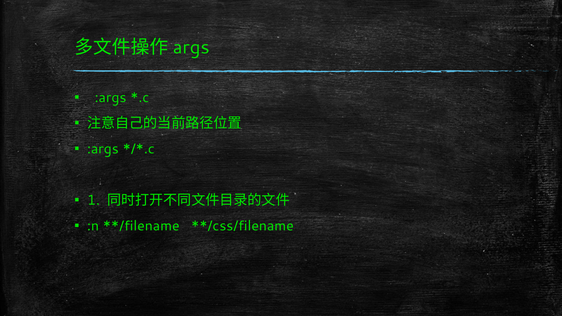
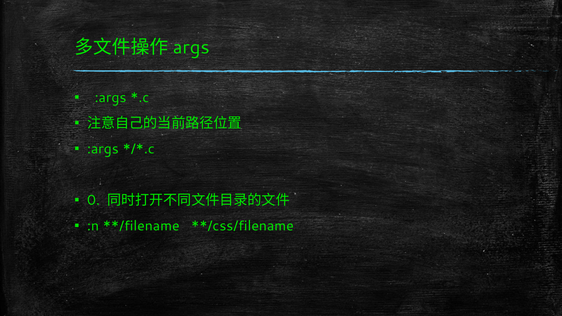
1: 1 -> 0 (93, 200)
